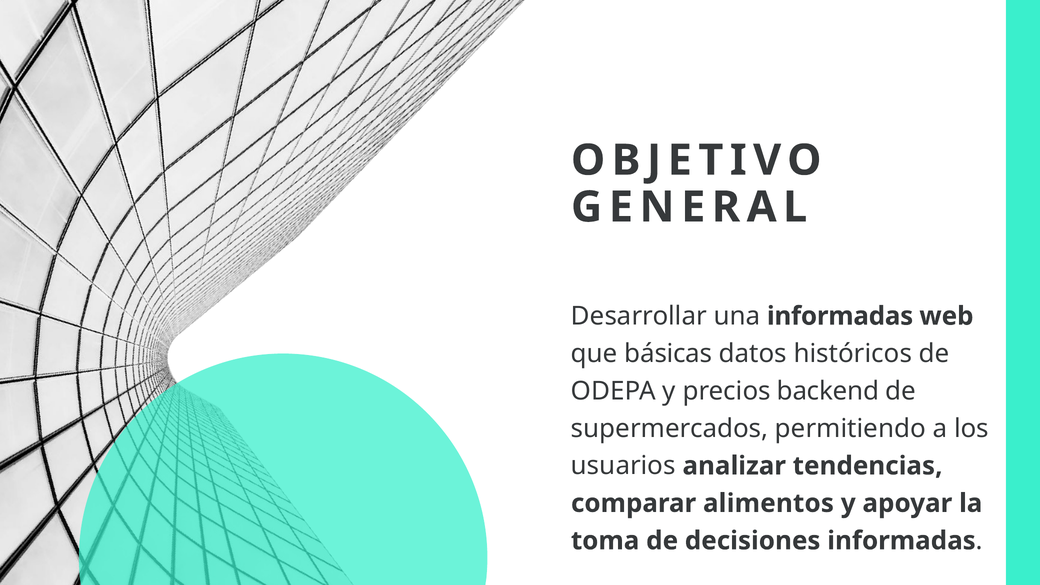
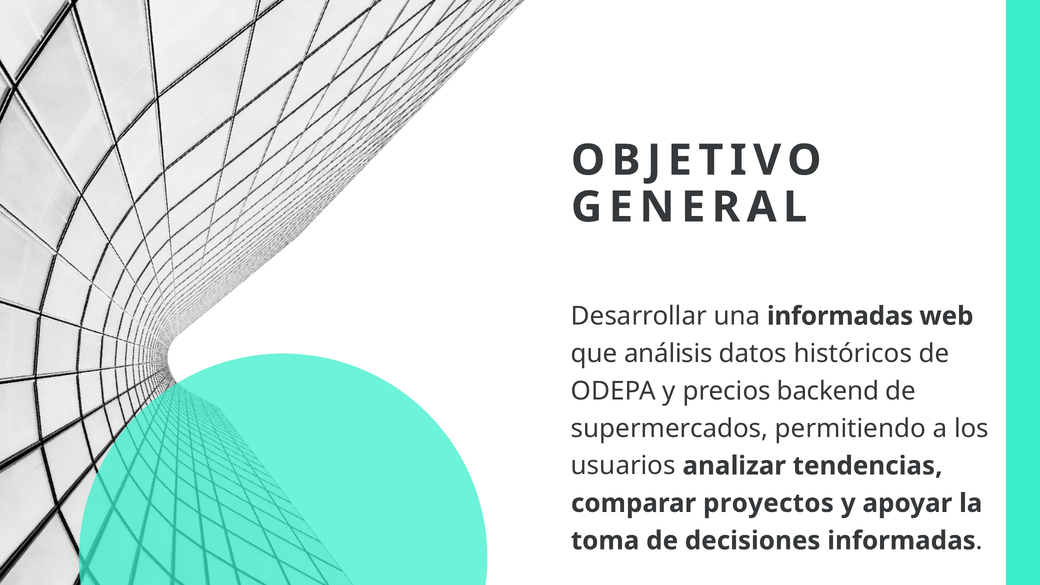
básicas: básicas -> análisis (668, 354)
alimentos: alimentos -> proyectos (768, 503)
